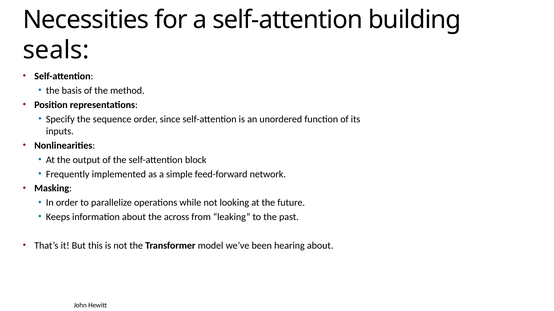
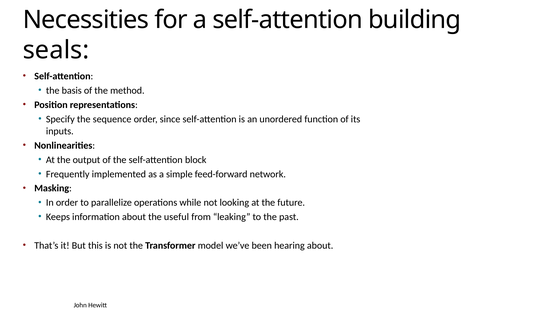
across: across -> useful (176, 217)
